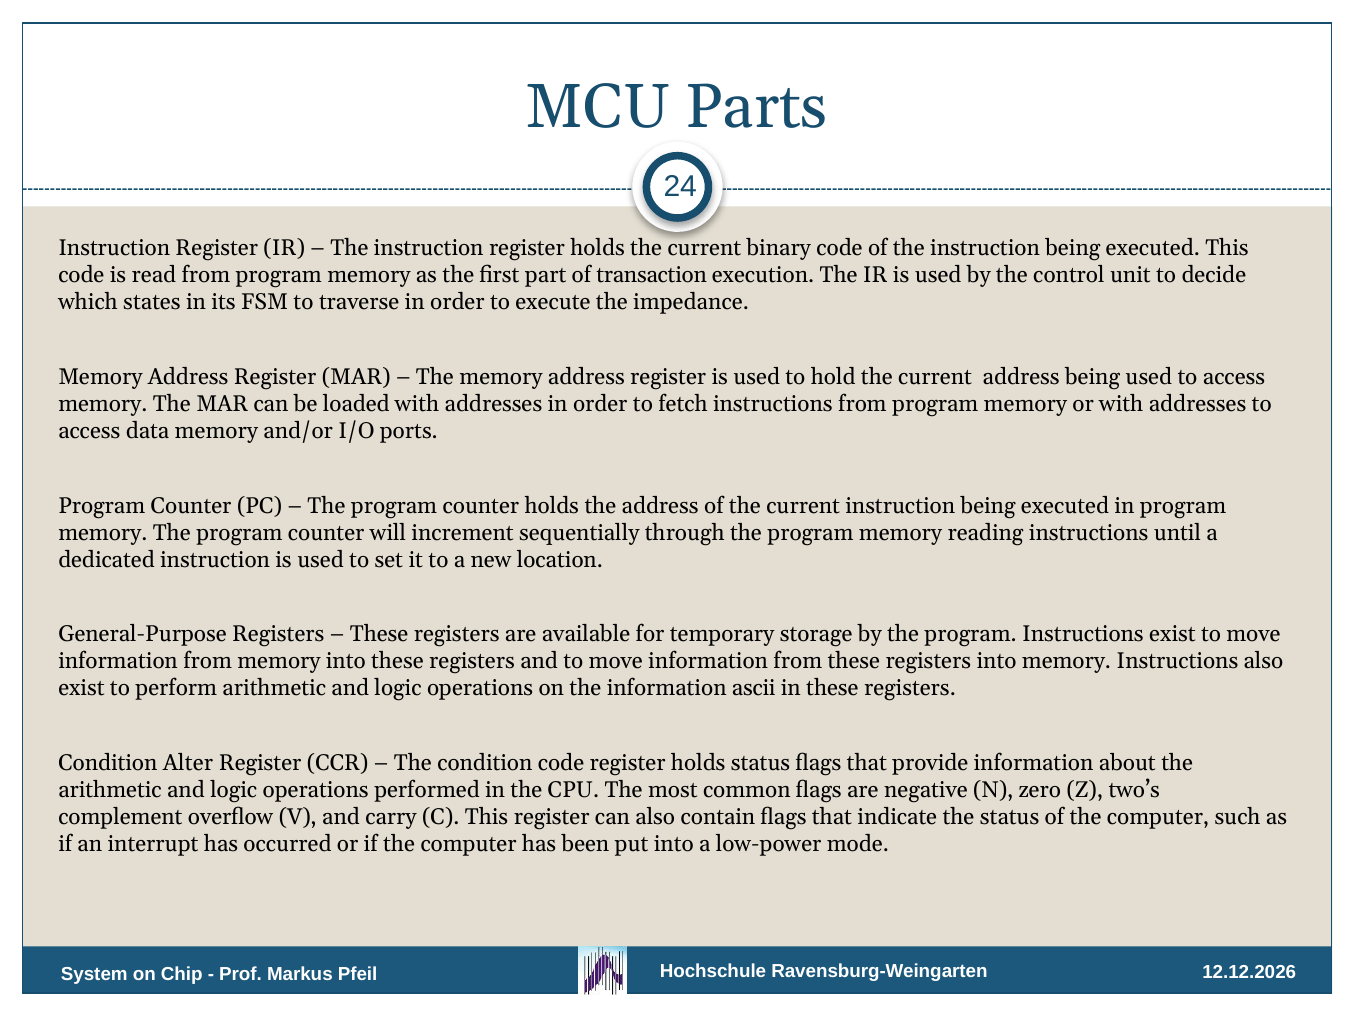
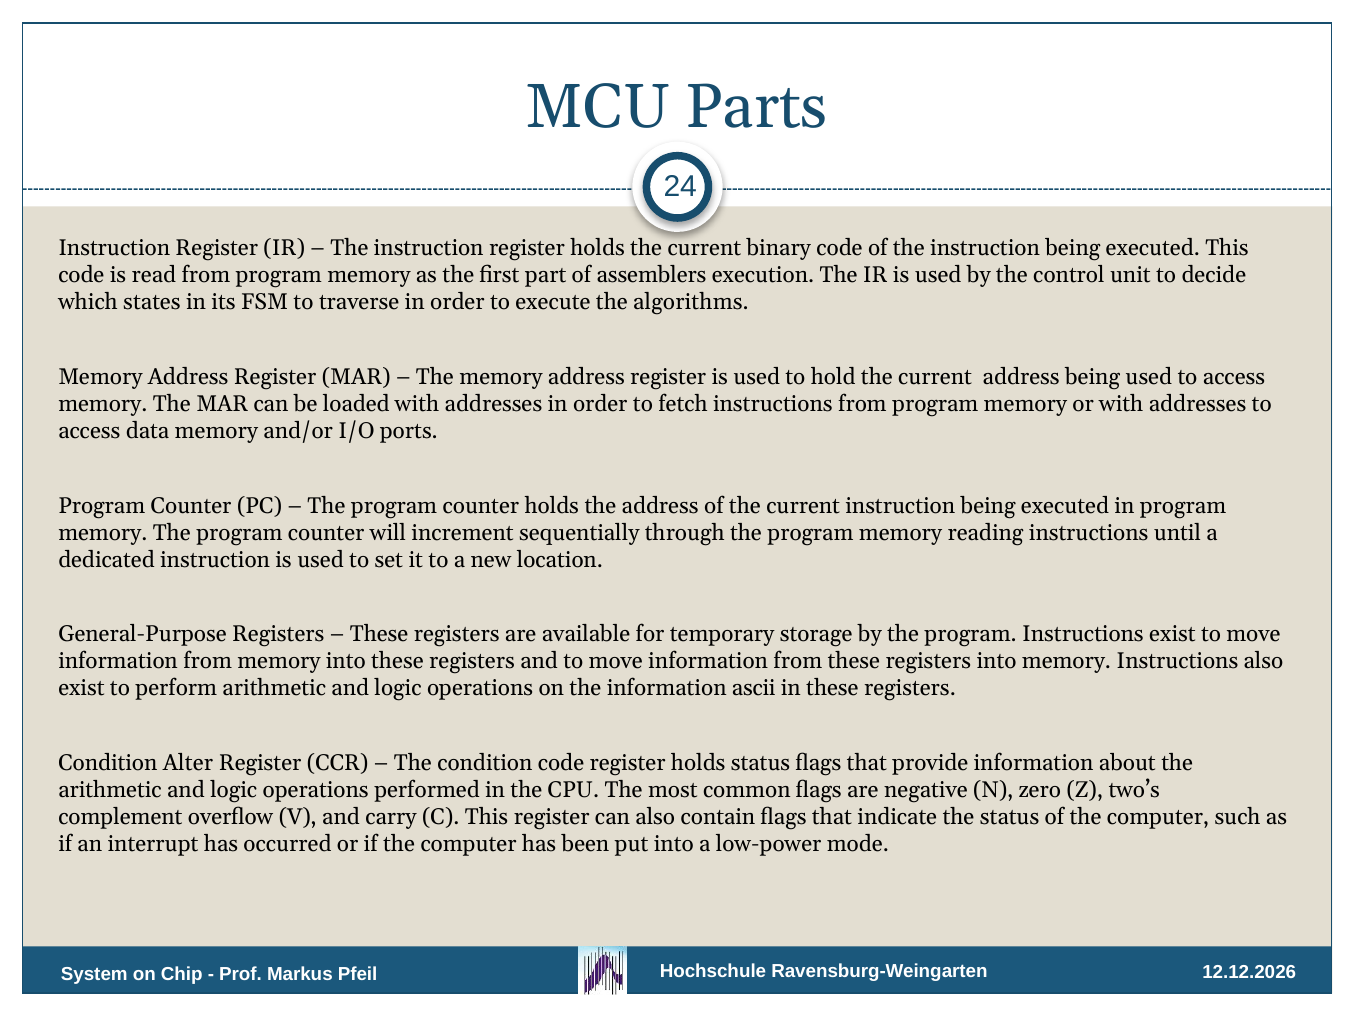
transaction: transaction -> assemblers (652, 275)
impedance: impedance -> algorithms (691, 302)
